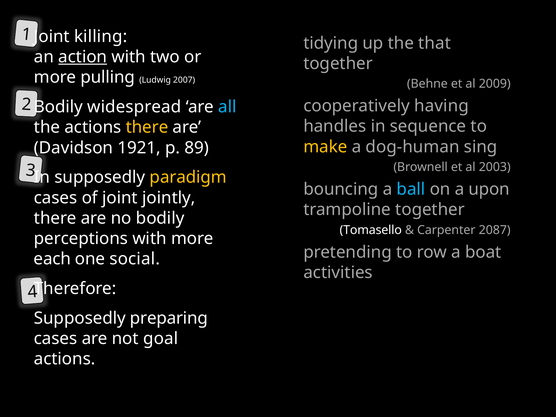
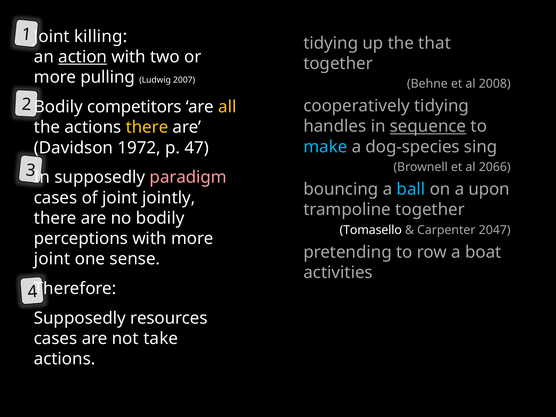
2009: 2009 -> 2008 (495, 84)
cooperatively having: having -> tidying (442, 106)
widespread: widespread -> competitors (134, 107)
all colour: light blue -> yellow (227, 107)
sequence underline: none -> present (428, 126)
make colour: yellow -> light blue (325, 147)
dog-human: dog-human -> dog-species (413, 147)
1921: 1921 -> 1972 (139, 148)
89: 89 -> 47 (197, 148)
2003: 2003 -> 2066 (495, 167)
paradigm colour: yellow -> pink (188, 177)
2087: 2087 -> 2047 (495, 230)
each: each -> joint (52, 259)
social: social -> sense (135, 259)
preparing: preparing -> resources (169, 318)
goal: goal -> take (161, 339)
